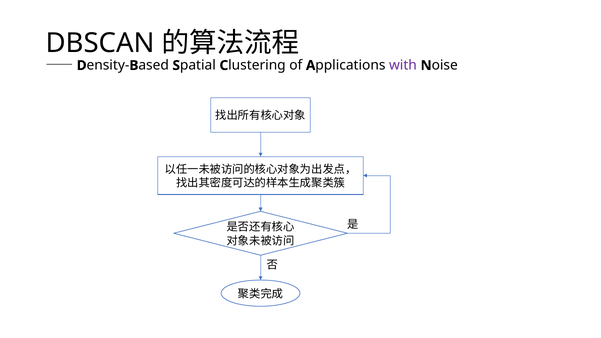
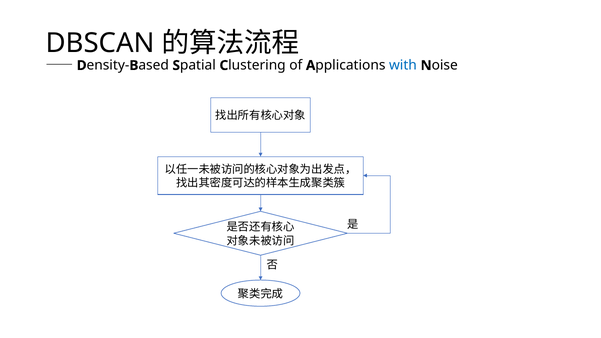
with colour: purple -> blue (403, 65)
